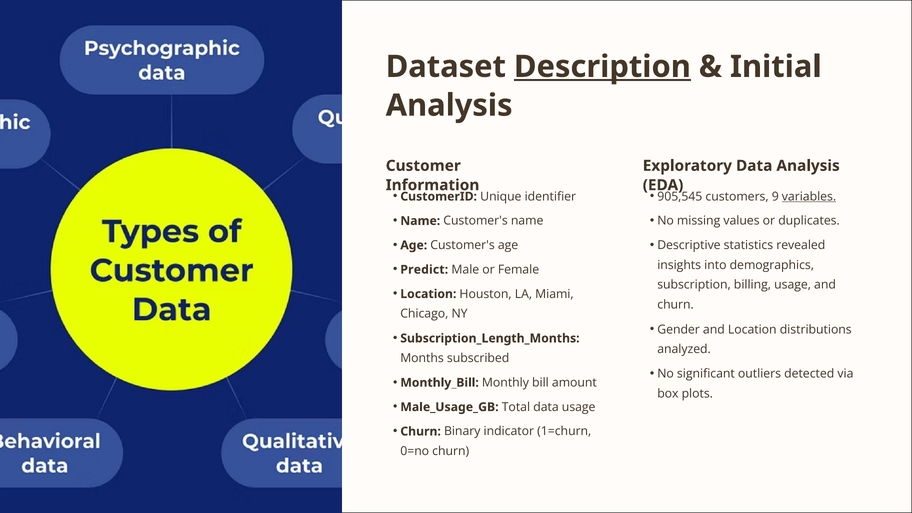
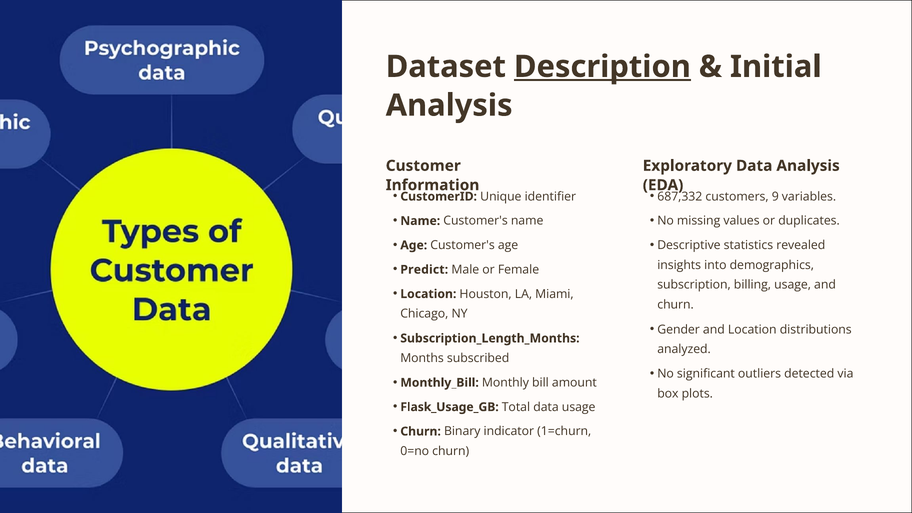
905,545: 905,545 -> 687,332 (680, 197)
variables underline: present -> none (809, 197)
Male_Usage_GB: Male_Usage_GB -> Flask_Usage_GB (450, 407)
